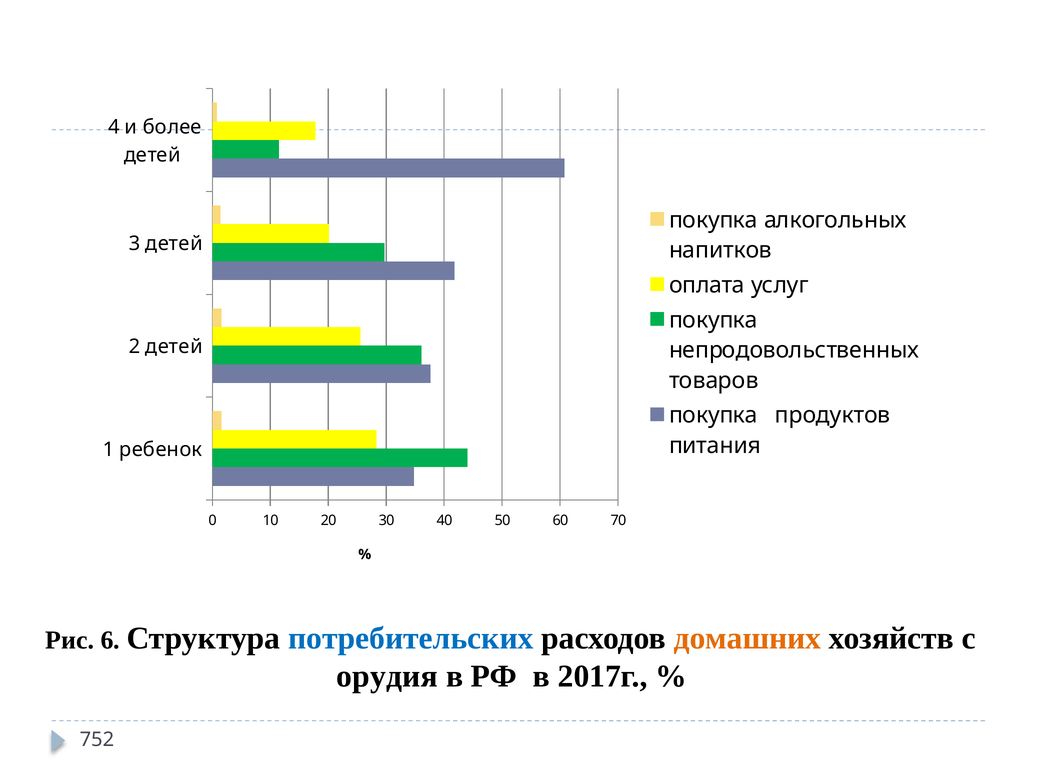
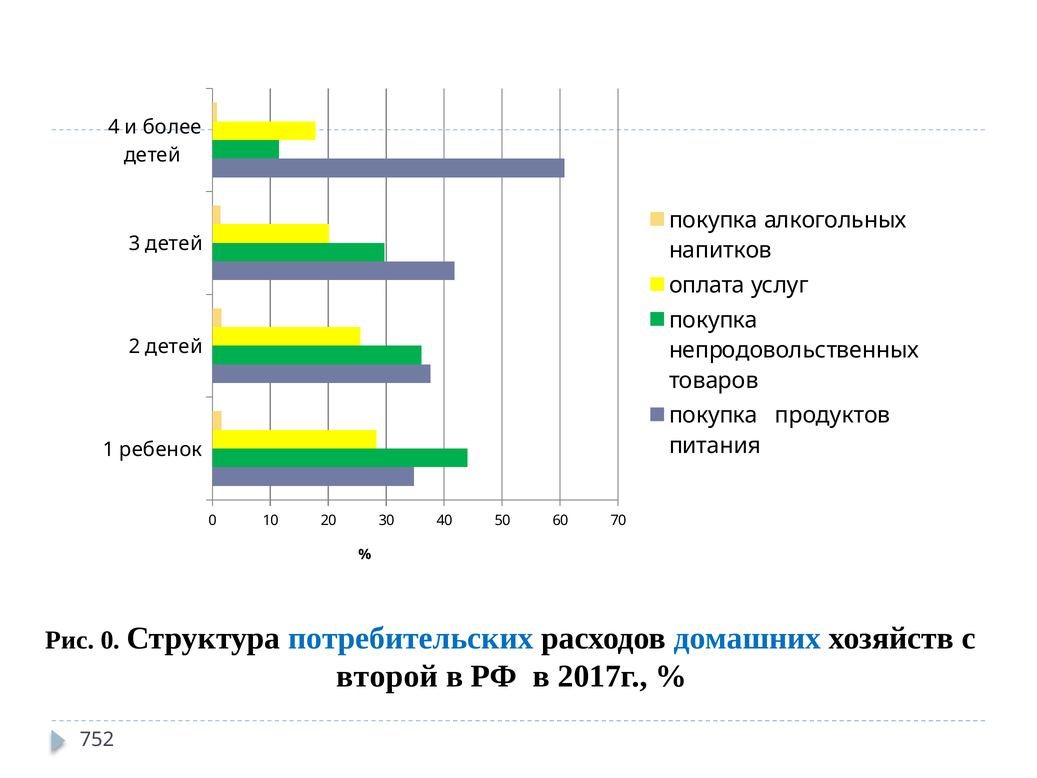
Рис 6: 6 -> 0 (110, 640)
домашних colour: orange -> blue (748, 638)
орудия: орудия -> второй (387, 676)
